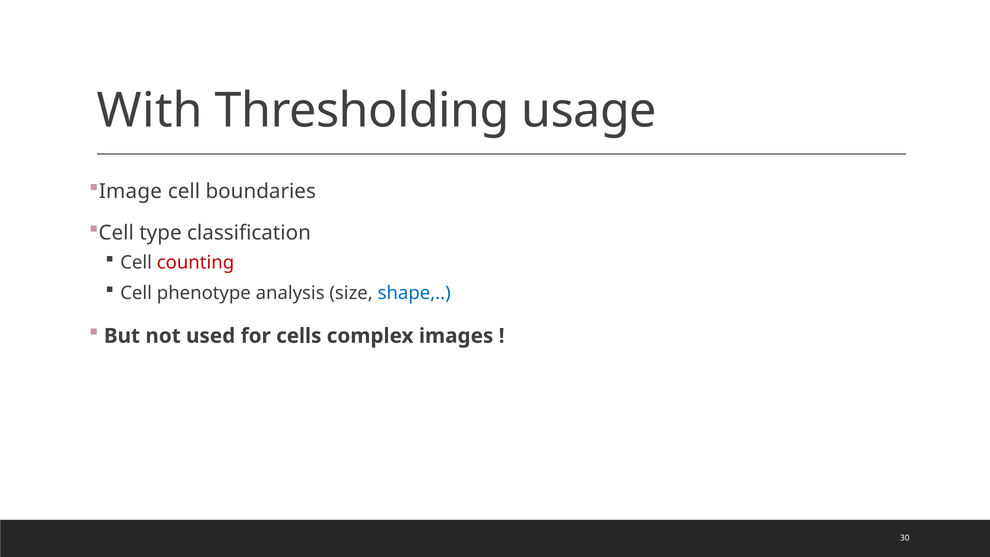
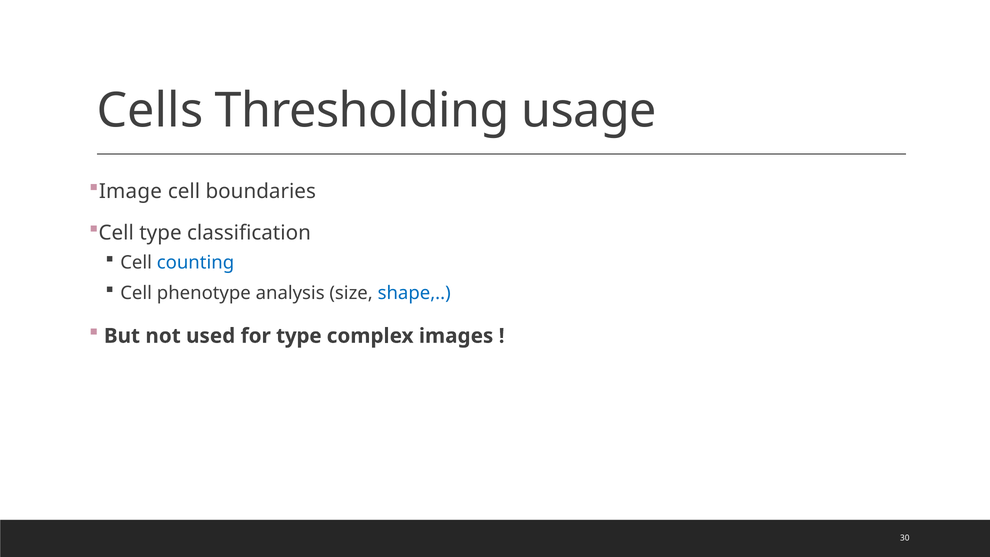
With: With -> Cells (150, 111)
counting colour: red -> blue (195, 263)
for cells: cells -> type (299, 336)
